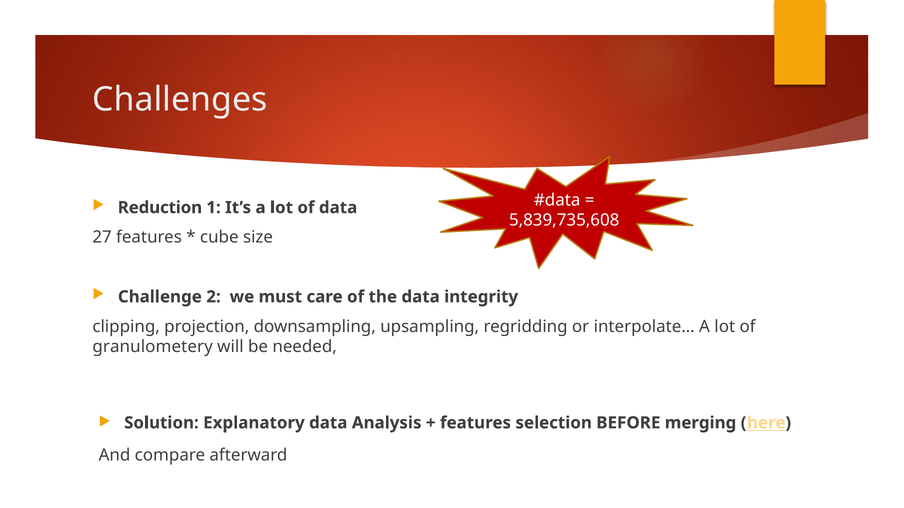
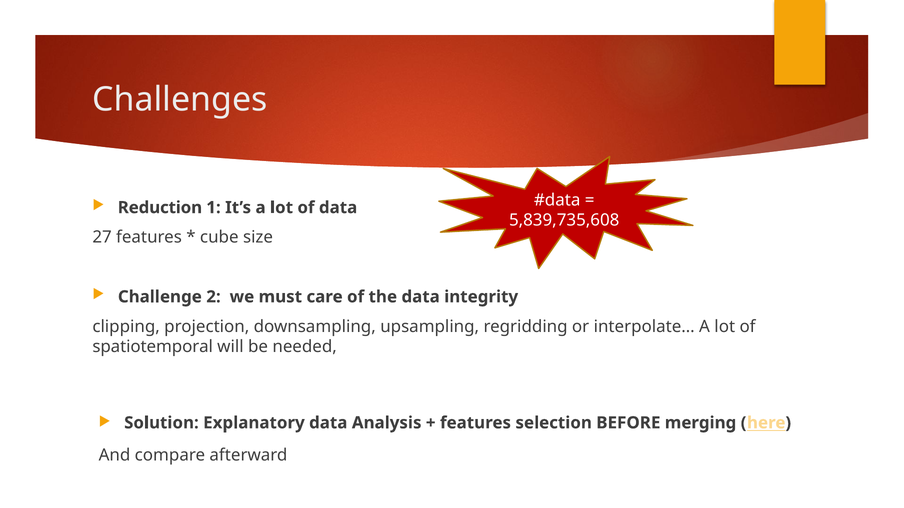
granulometery: granulometery -> spatiotemporal (153, 347)
